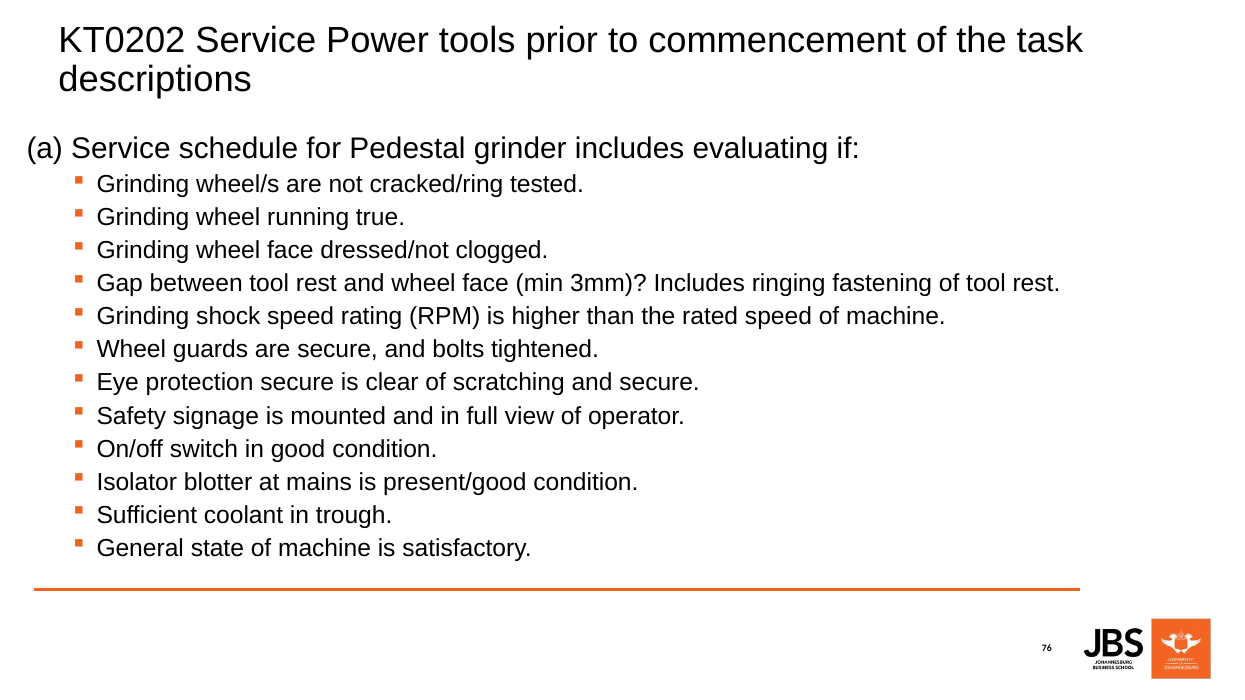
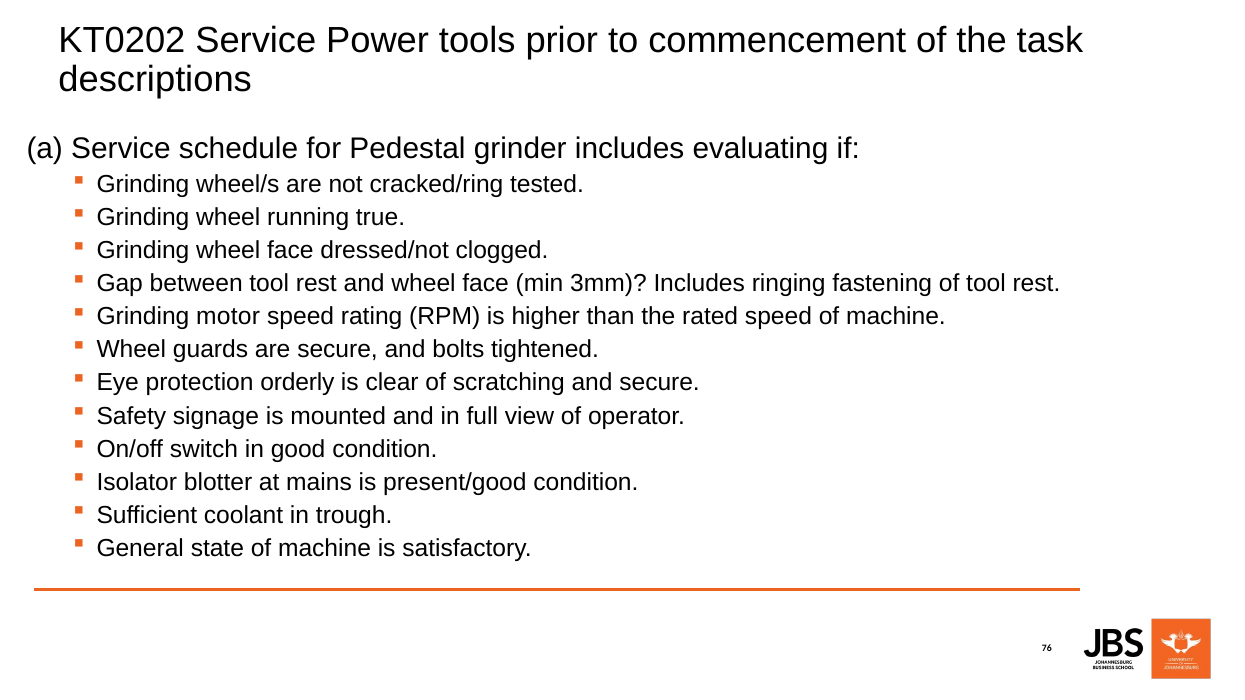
shock: shock -> motor (228, 317)
protection secure: secure -> orderly (297, 383)
